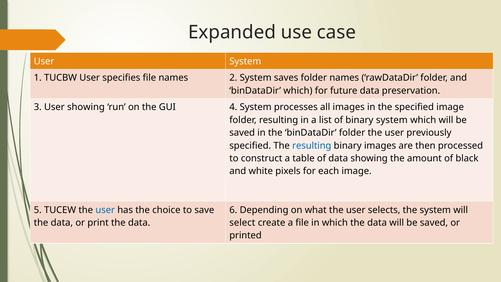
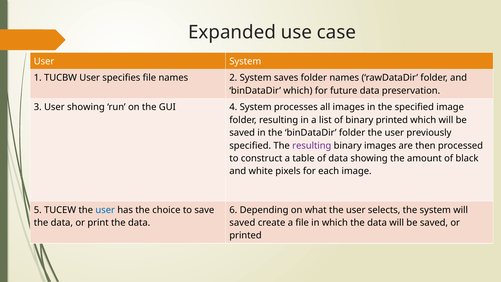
binary system: system -> printed (392, 120)
resulting colour: blue -> purple (312, 145)
select: select -> saved (242, 223)
